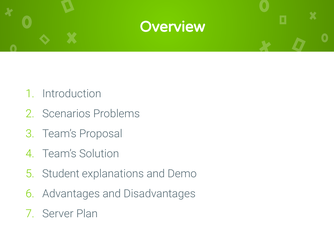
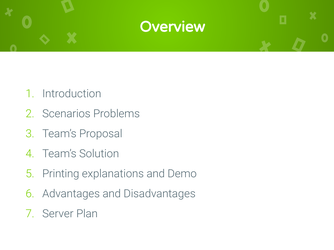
Student: Student -> Printing (61, 174)
